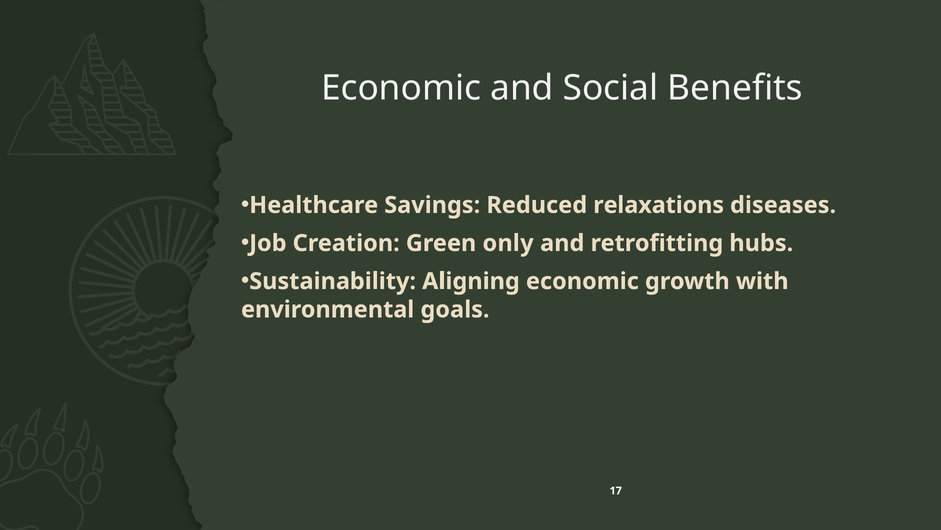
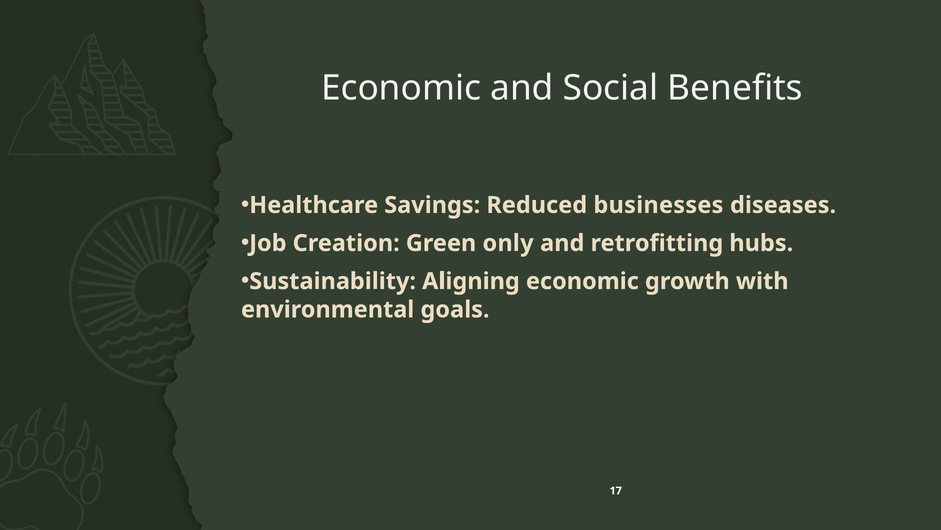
relaxations: relaxations -> businesses (658, 205)
